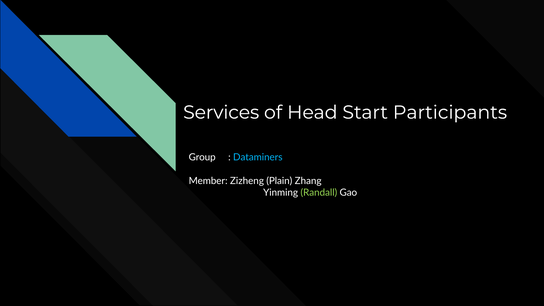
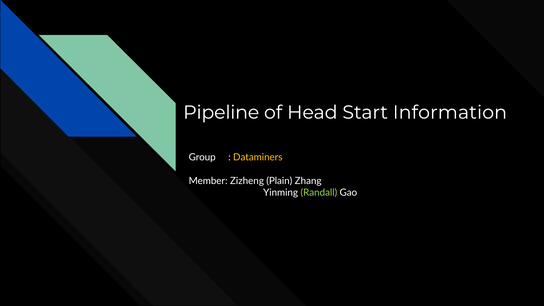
Services: Services -> Pipeline (221, 112)
Participants: Participants -> Information (450, 112)
Dataminers colour: light blue -> yellow (258, 157)
